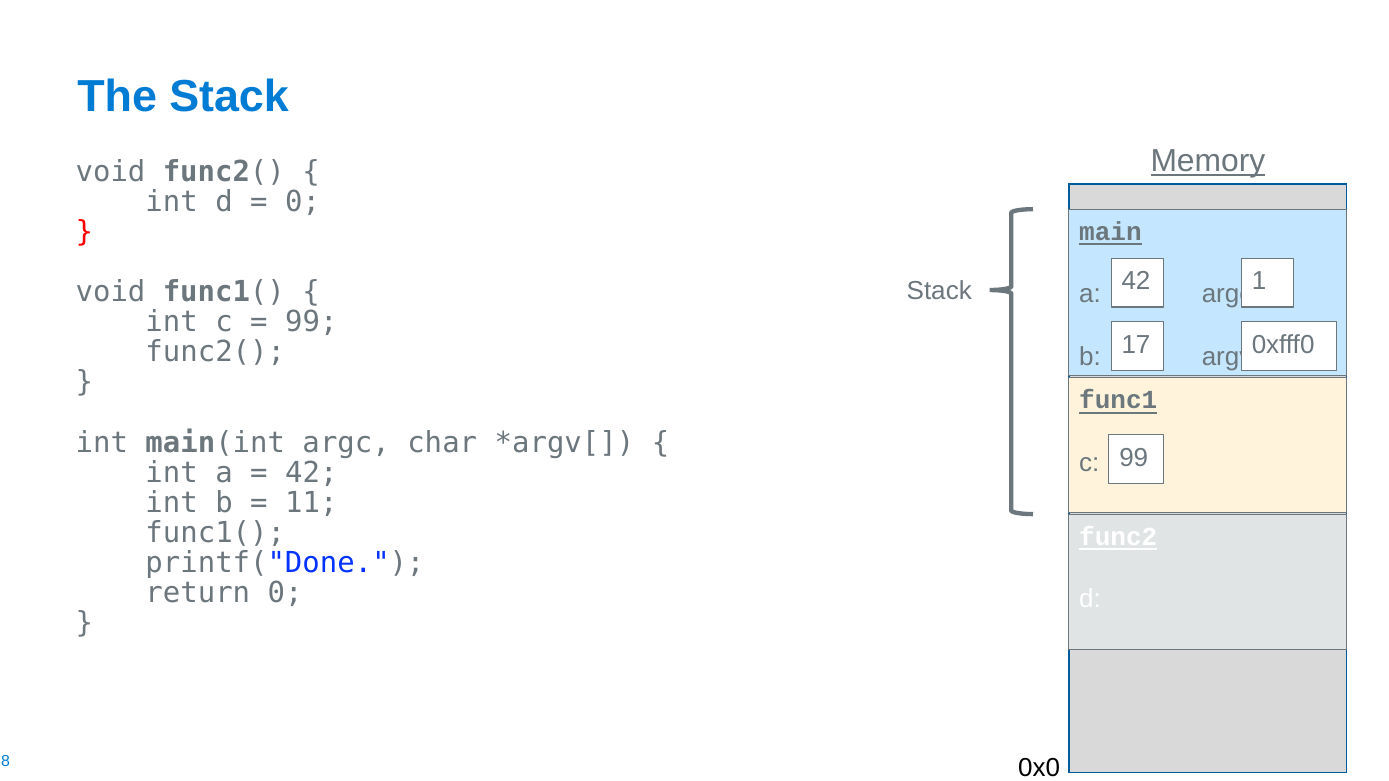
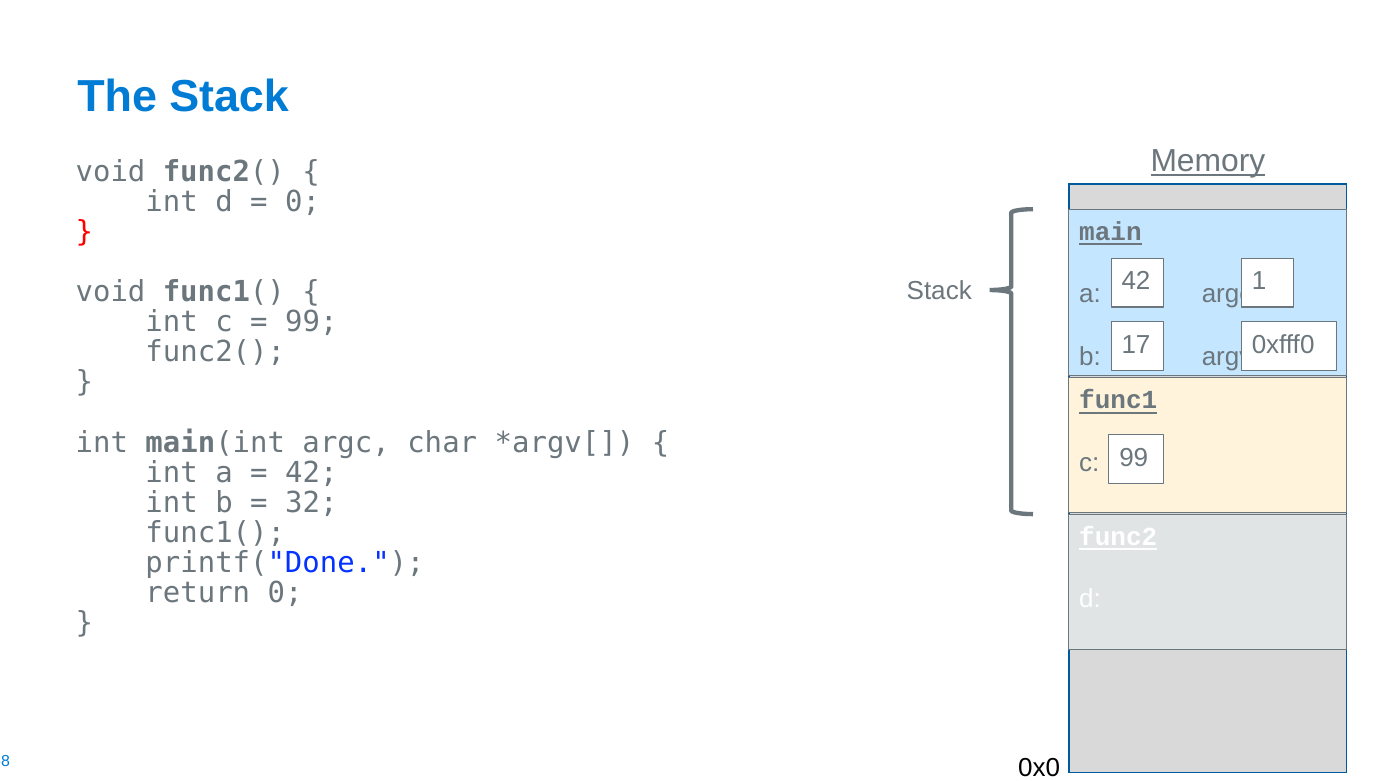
11: 11 -> 32 (311, 503)
